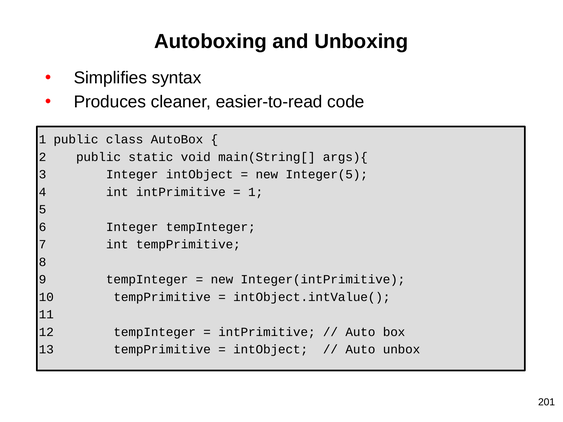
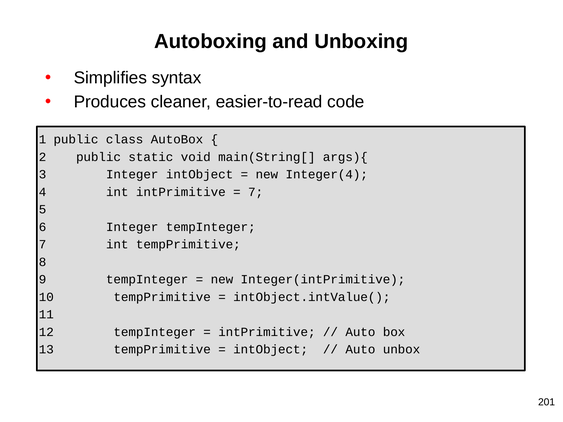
Integer(5: Integer(5 -> Integer(4 (327, 175)
1: 1 -> 7 (256, 192)
